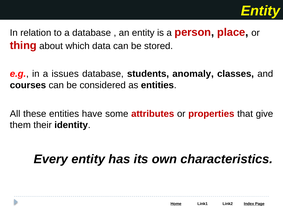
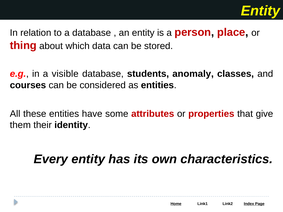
issues: issues -> visible (65, 74)
